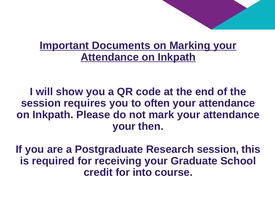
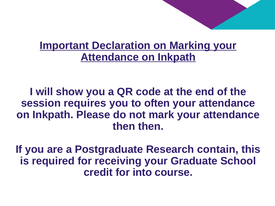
Documents: Documents -> Declaration (121, 46)
your: your -> then (124, 126)
Research session: session -> contain (218, 150)
